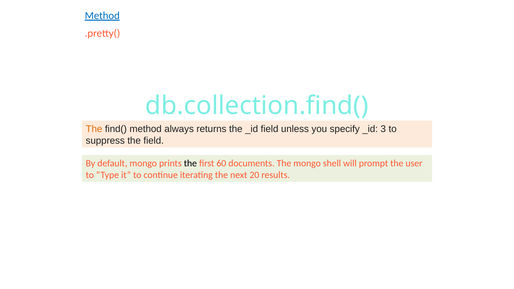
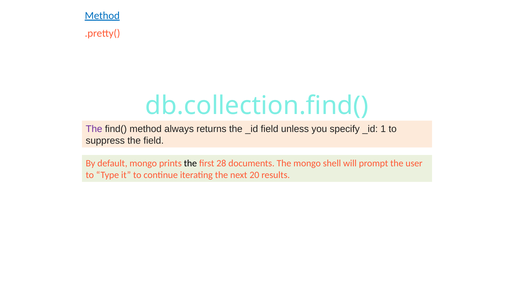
The colour: orange -> purple (94, 129)
3: 3 -> 1 (383, 129)
60: 60 -> 28 (221, 163)
